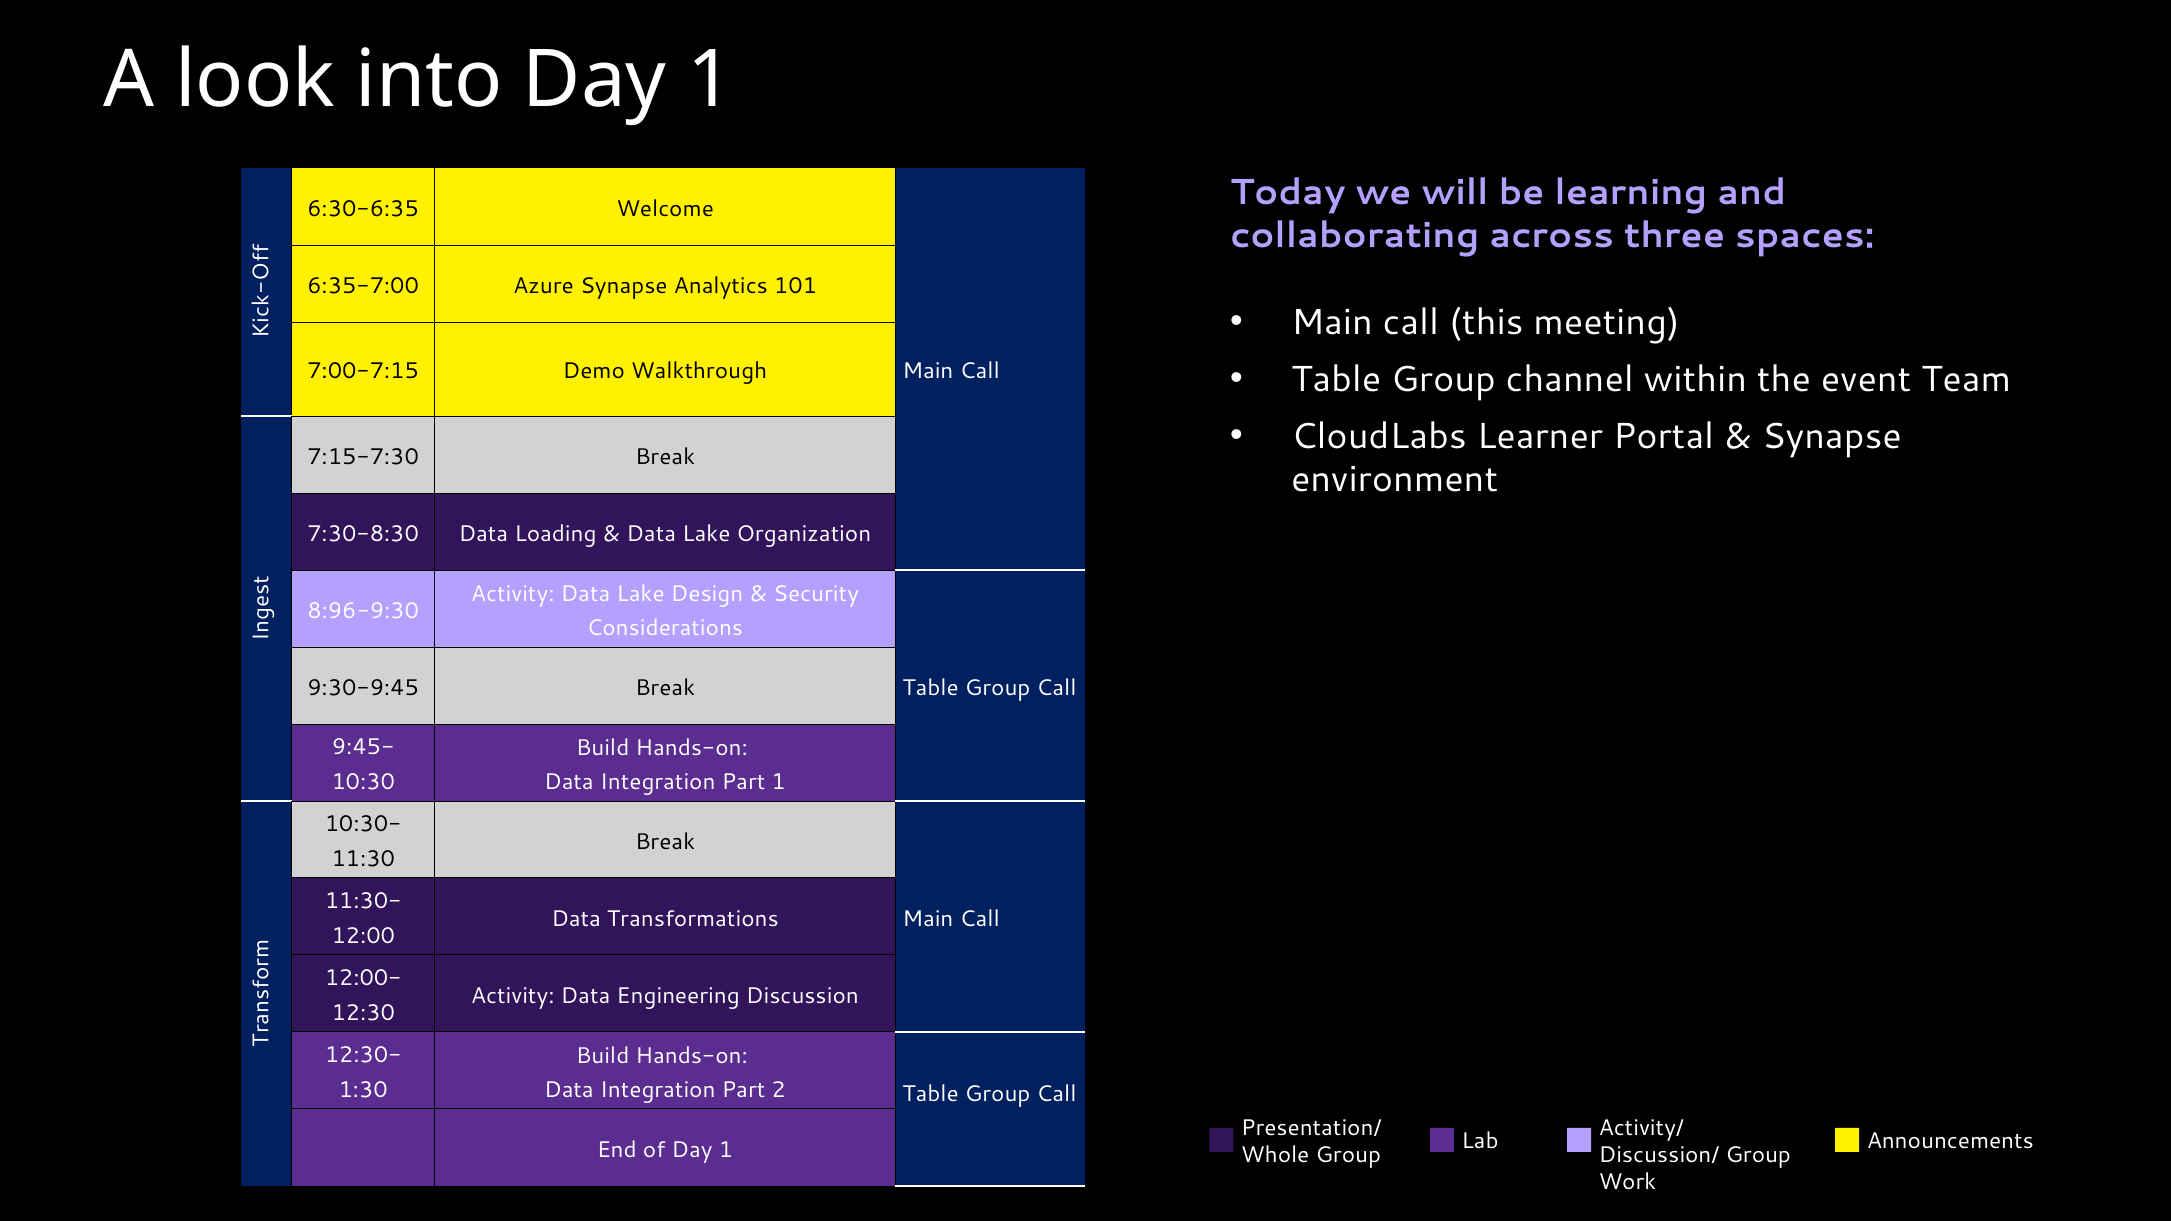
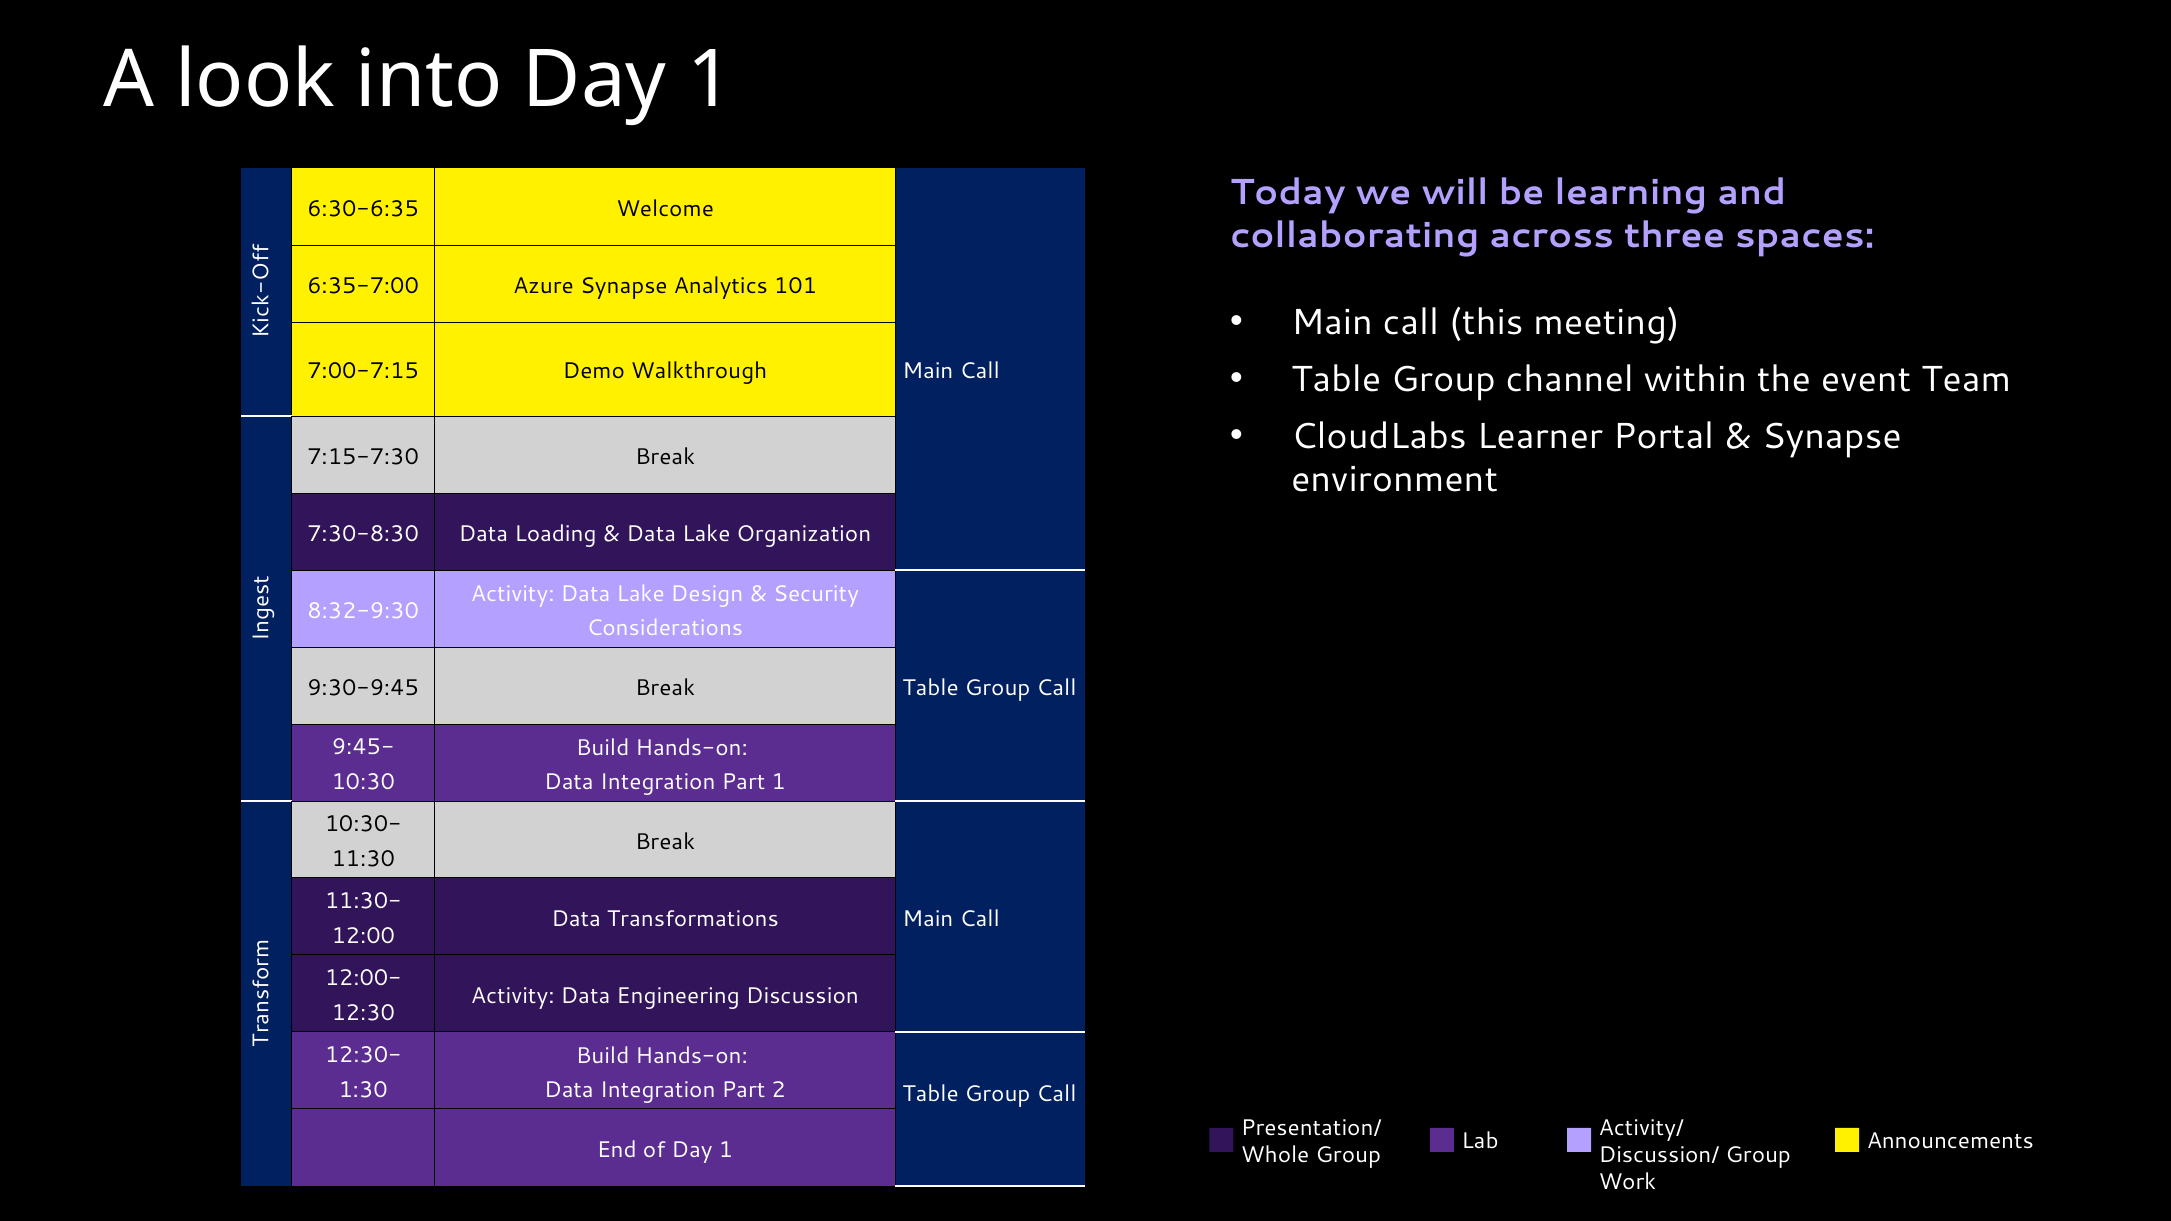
8:96-9:30: 8:96-9:30 -> 8:32-9:30 (363, 611)
